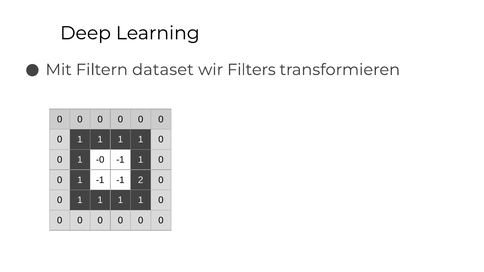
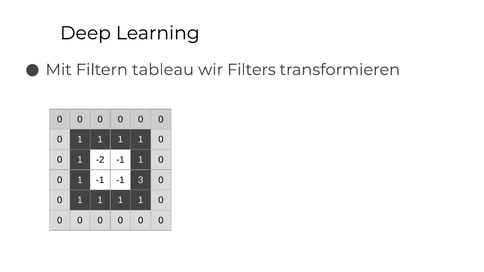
dataset: dataset -> tableau (163, 70)
-0: -0 -> -2 (100, 160)
2: 2 -> 3 (141, 180)
